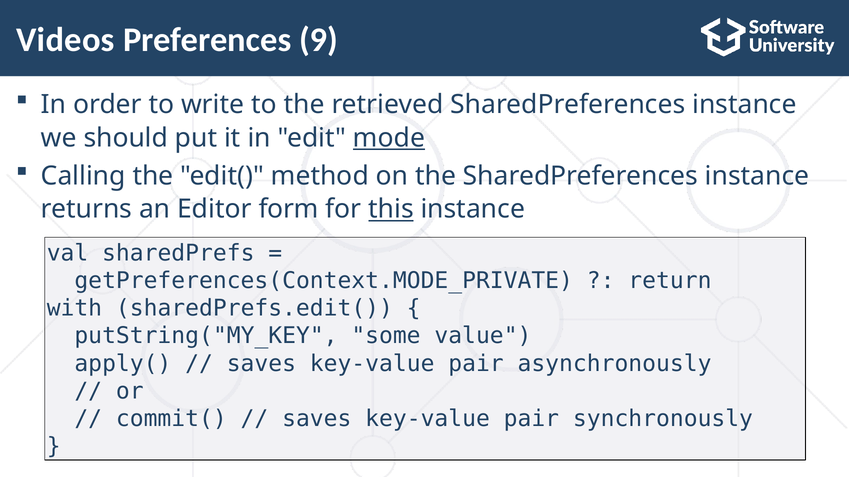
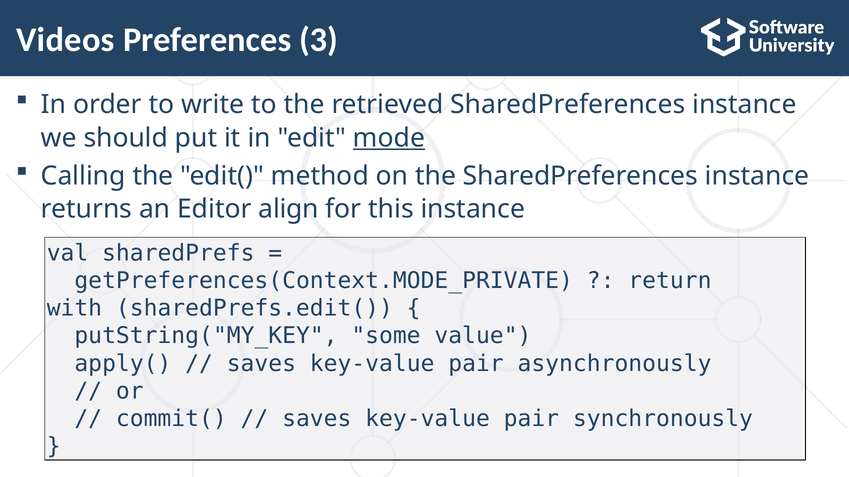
9: 9 -> 3 (319, 40)
form: form -> align (289, 209)
this underline: present -> none (391, 209)
